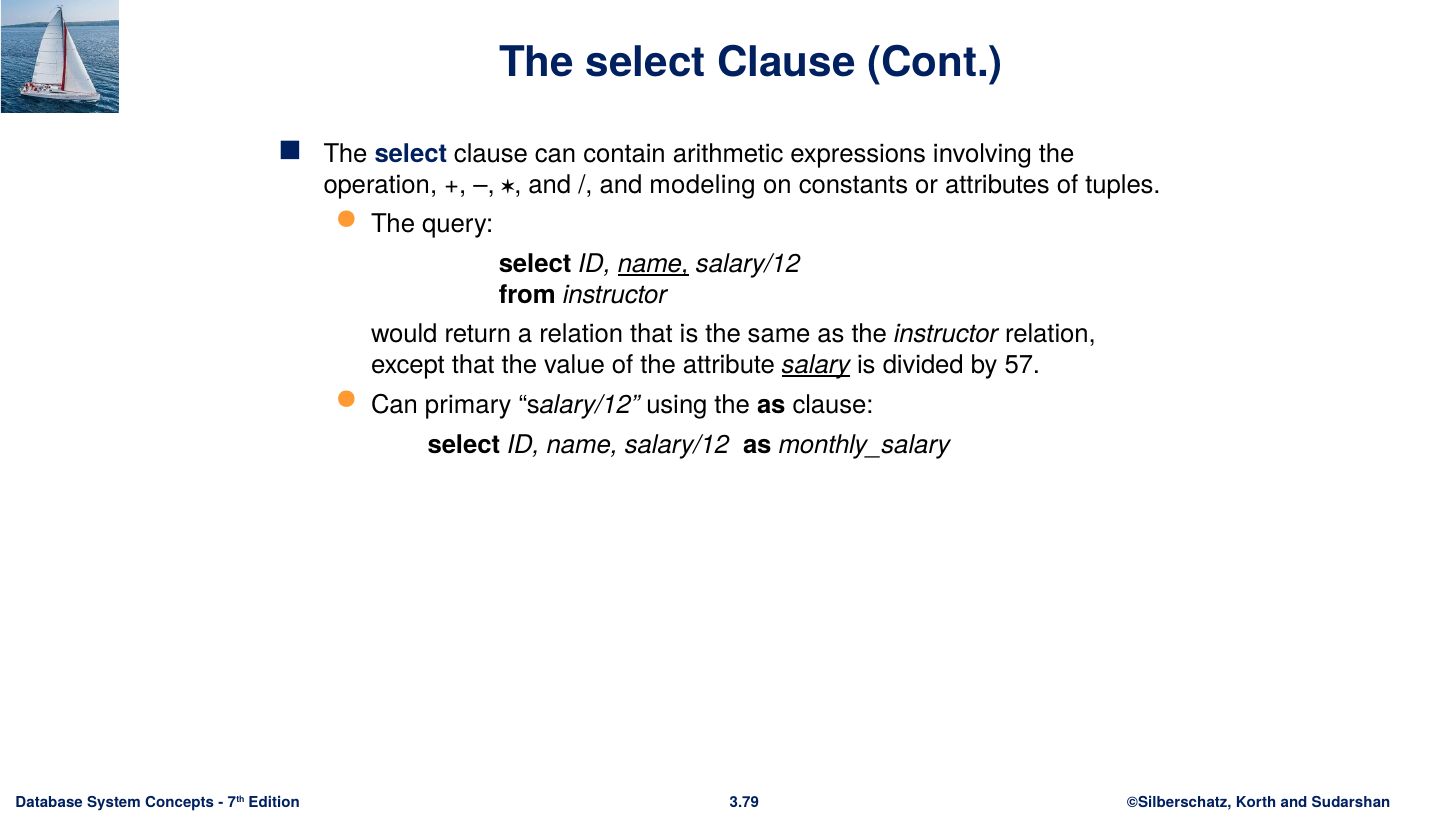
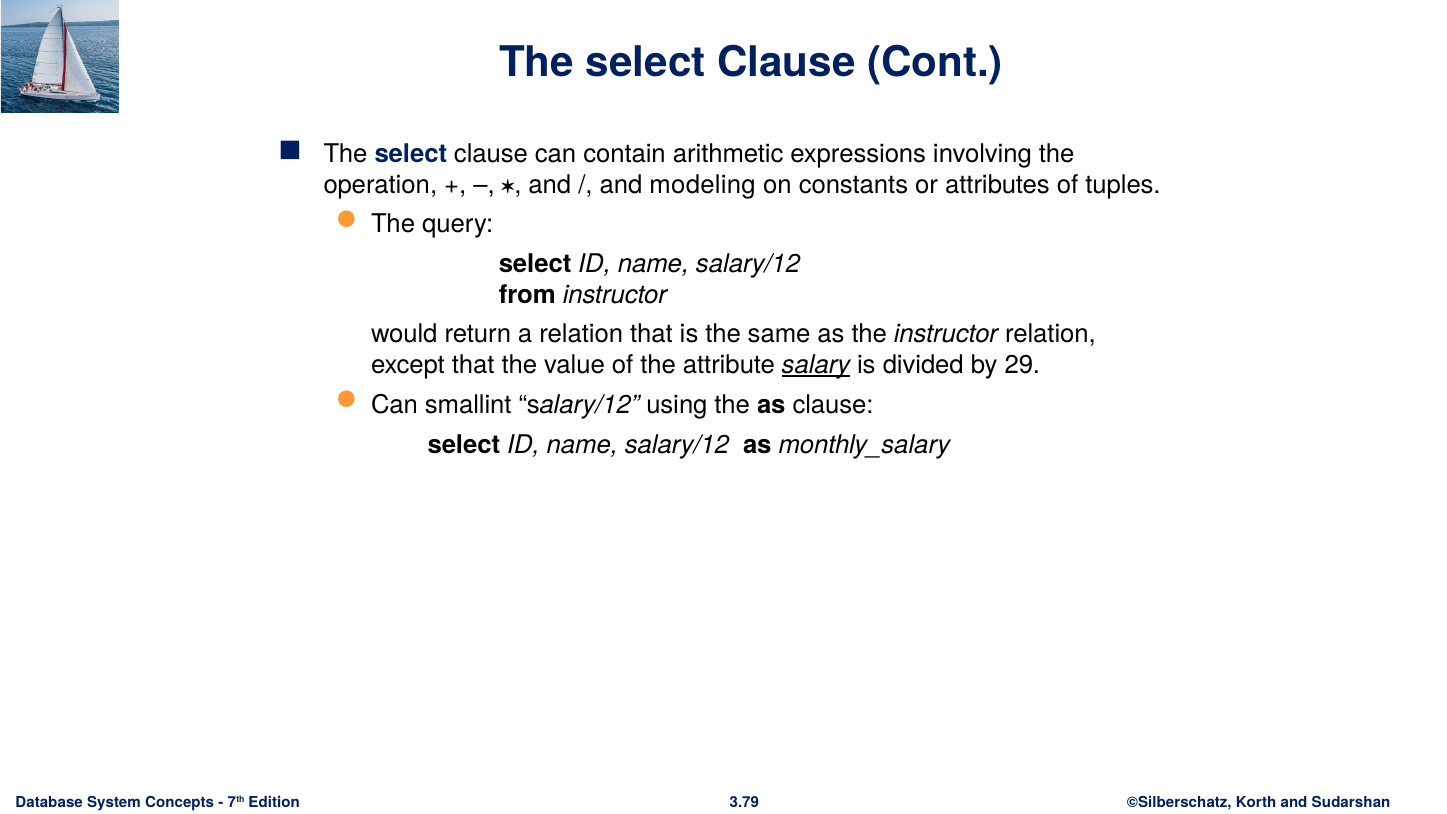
name underline: present -> none (653, 264)
57: 57 -> 29 (1022, 365)
primary: primary -> smallint (468, 405)
